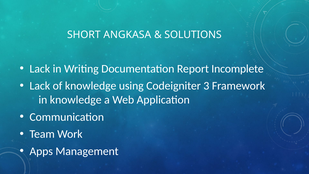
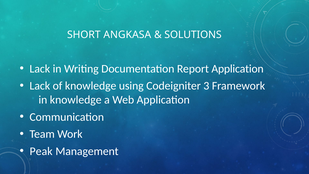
Report Incomplete: Incomplete -> Application (238, 69)
Apps: Apps -> Peak (41, 151)
